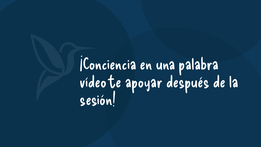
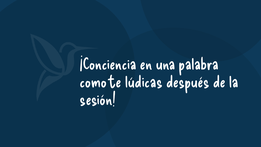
vídeo: vídeo -> como (93, 82)
apoyar: apoyar -> lúdicas (144, 82)
